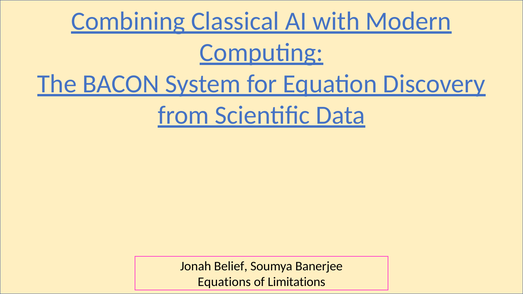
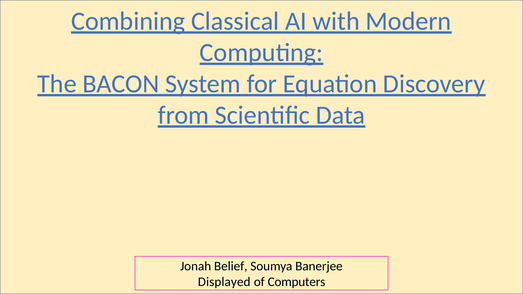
Equations: Equations -> Displayed (224, 282)
Limitations: Limitations -> Computers (297, 282)
